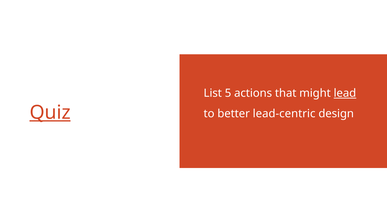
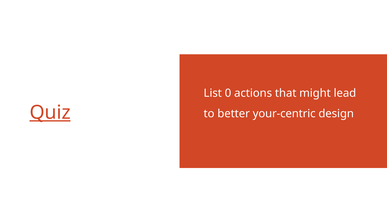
5: 5 -> 0 (228, 93)
lead underline: present -> none (345, 93)
lead-centric: lead-centric -> your-centric (284, 113)
